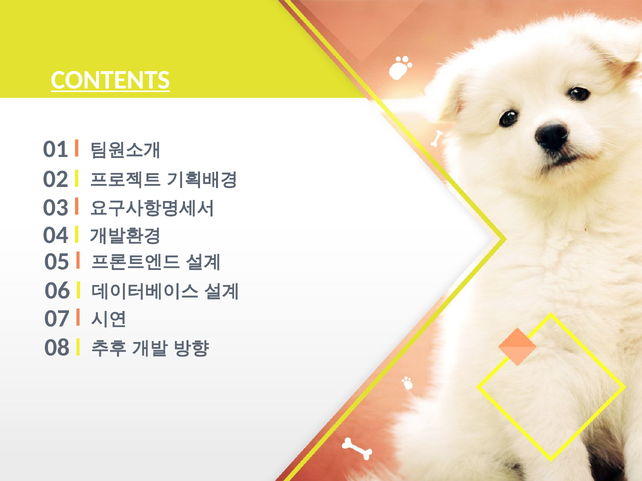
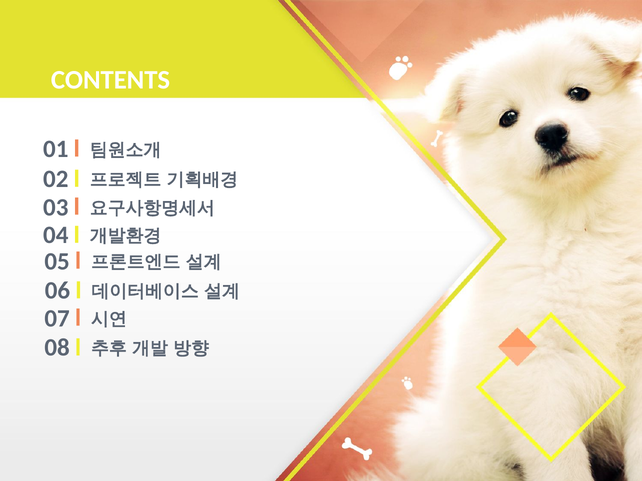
CONTENTS underline: present -> none (110, 80)
